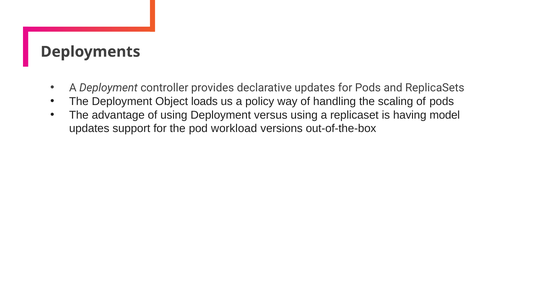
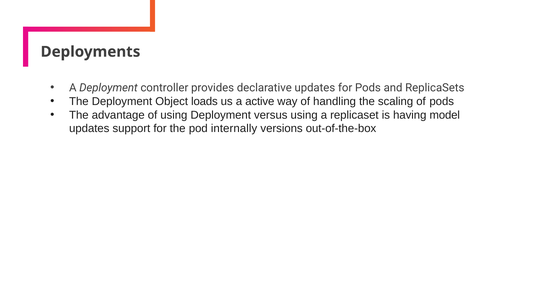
policy: policy -> active (260, 101)
workload: workload -> internally (234, 129)
